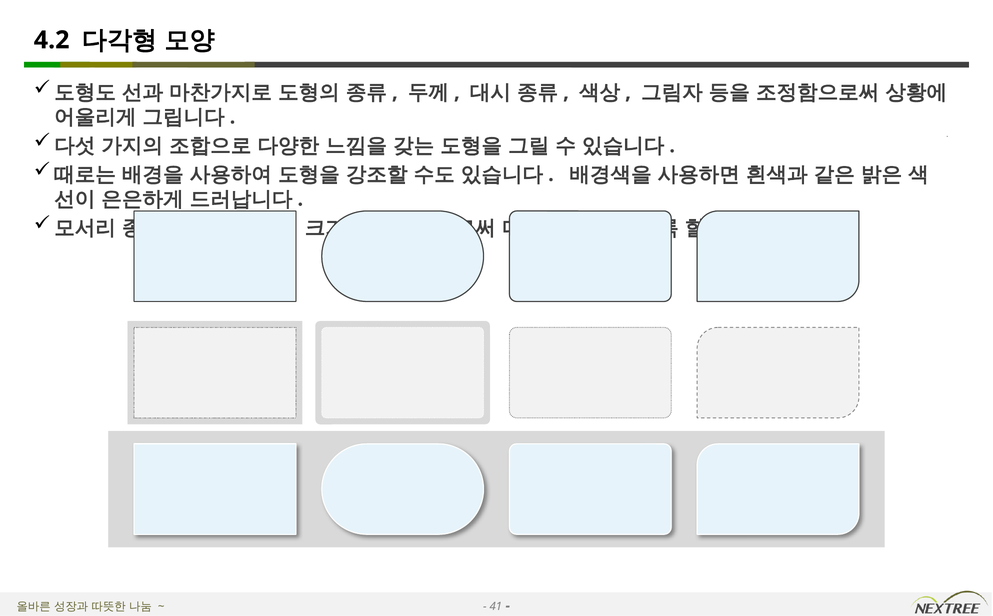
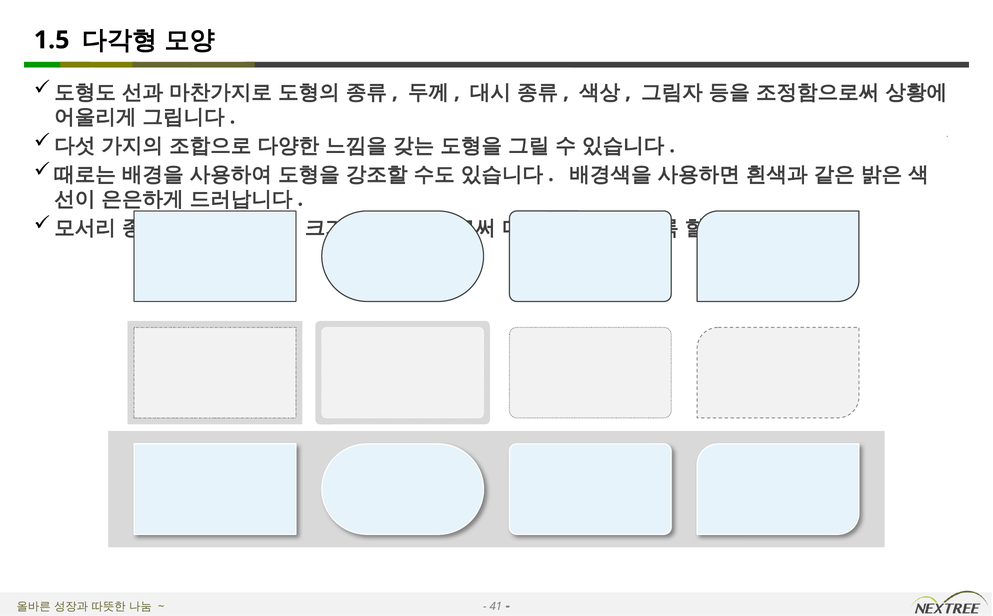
4.2: 4.2 -> 1.5 (52, 40)
